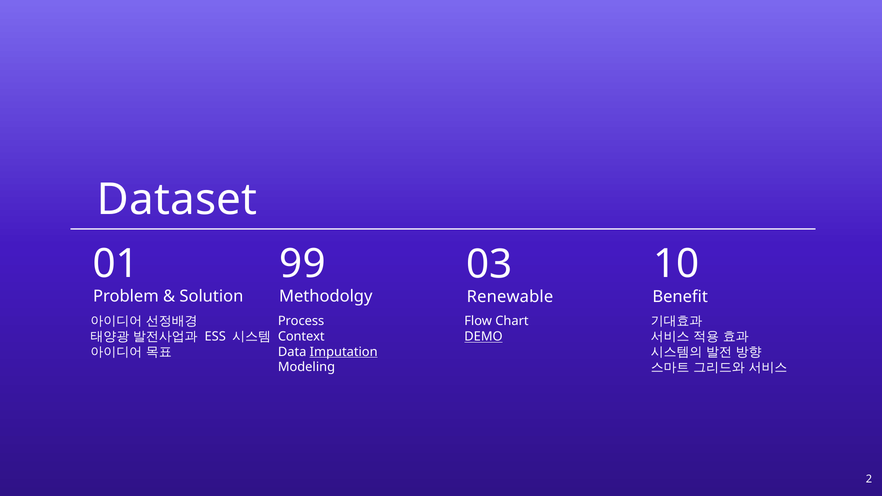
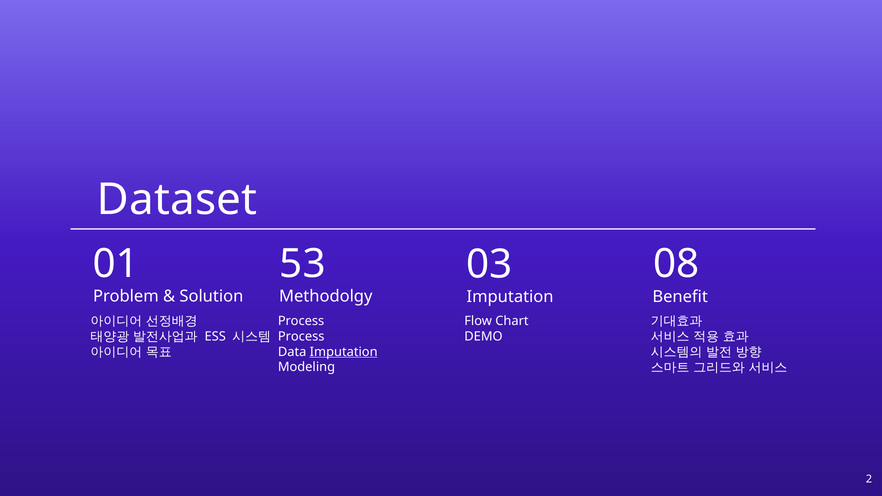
99: 99 -> 53 (303, 264)
10: 10 -> 08 (676, 264)
Renewable: Renewable -> Imputation (510, 297)
Context: Context -> Process (301, 336)
DEMO underline: present -> none (483, 337)
